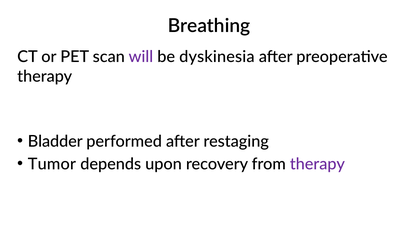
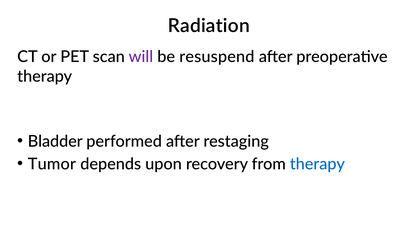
Breathing: Breathing -> Radiation (209, 26)
dyskinesia: dyskinesia -> resuspend (217, 57)
therapy colour: purple -> blue (317, 165)
